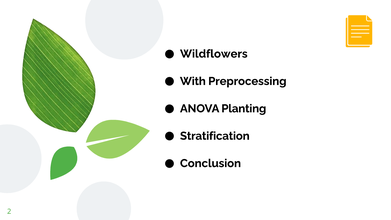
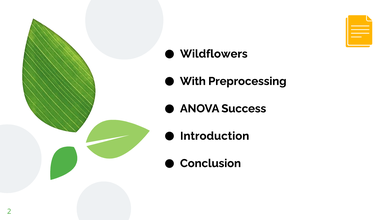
Planting: Planting -> Success (244, 109)
Stratification: Stratification -> Introduction (215, 136)
